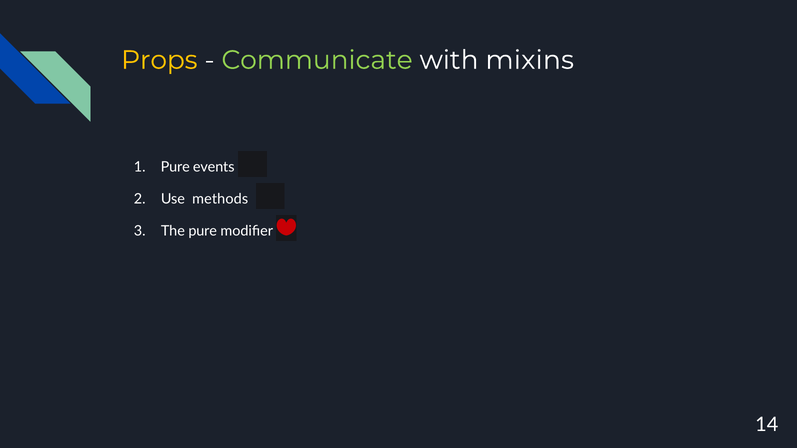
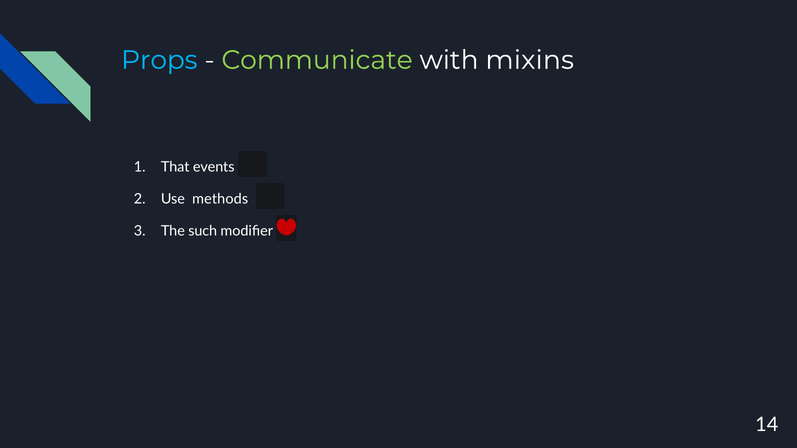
Props colour: yellow -> light blue (159, 60)
Pure: Pure -> That (175, 167)
The pure: pure -> such (203, 231)
